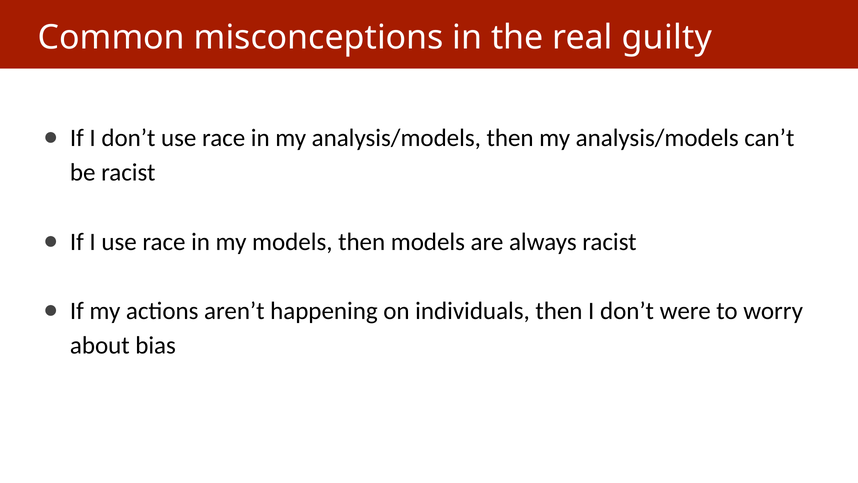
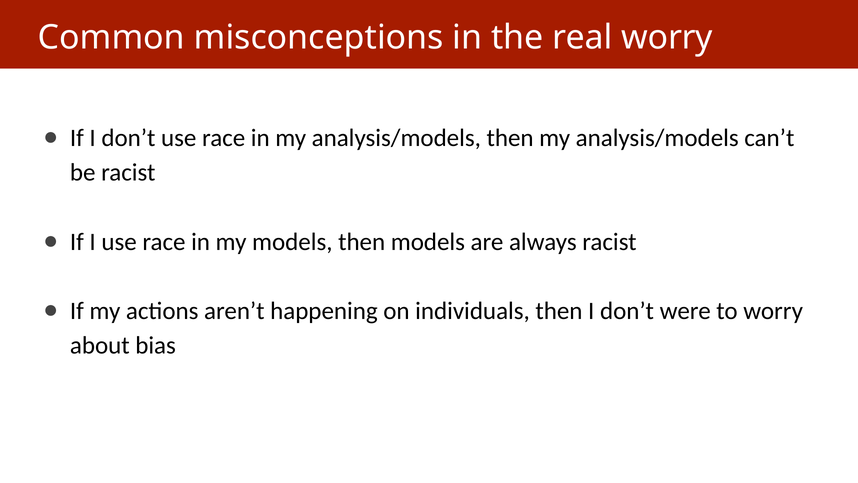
real guilty: guilty -> worry (667, 37)
